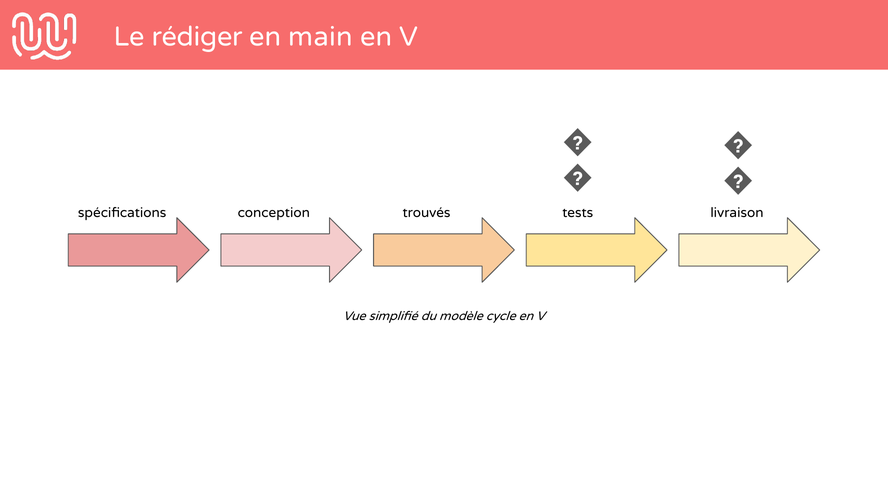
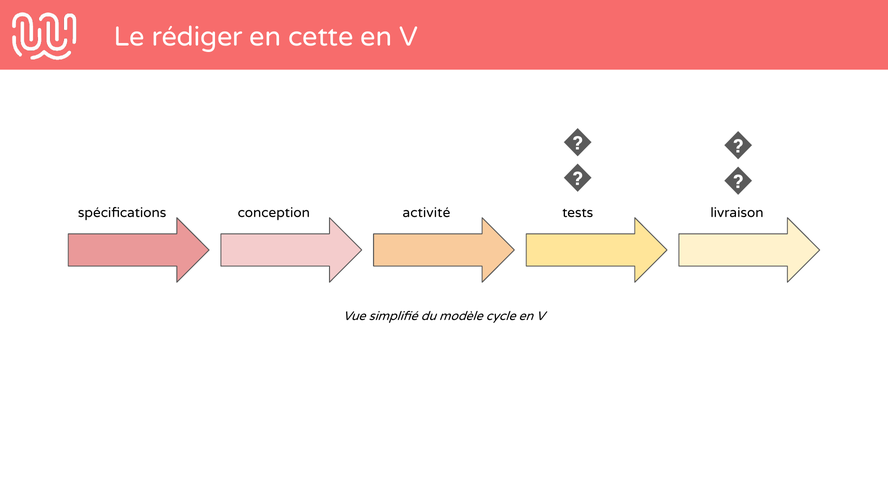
main: main -> cette (321, 37)
trouvés: trouvés -> activité (426, 213)
